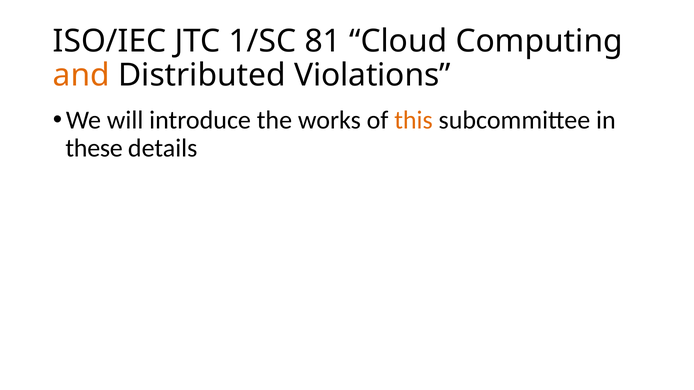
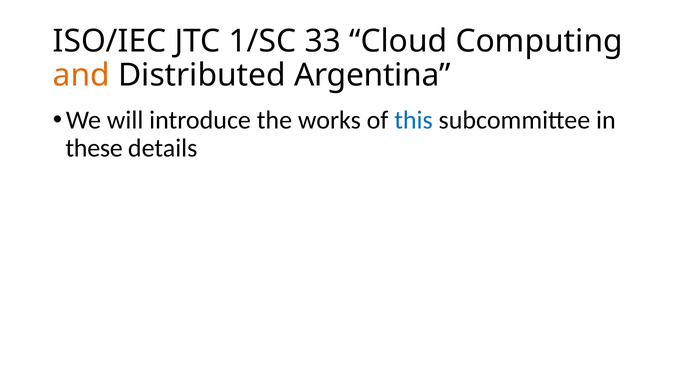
81: 81 -> 33 (323, 41)
Violations: Violations -> Argentina (372, 76)
this colour: orange -> blue (413, 120)
